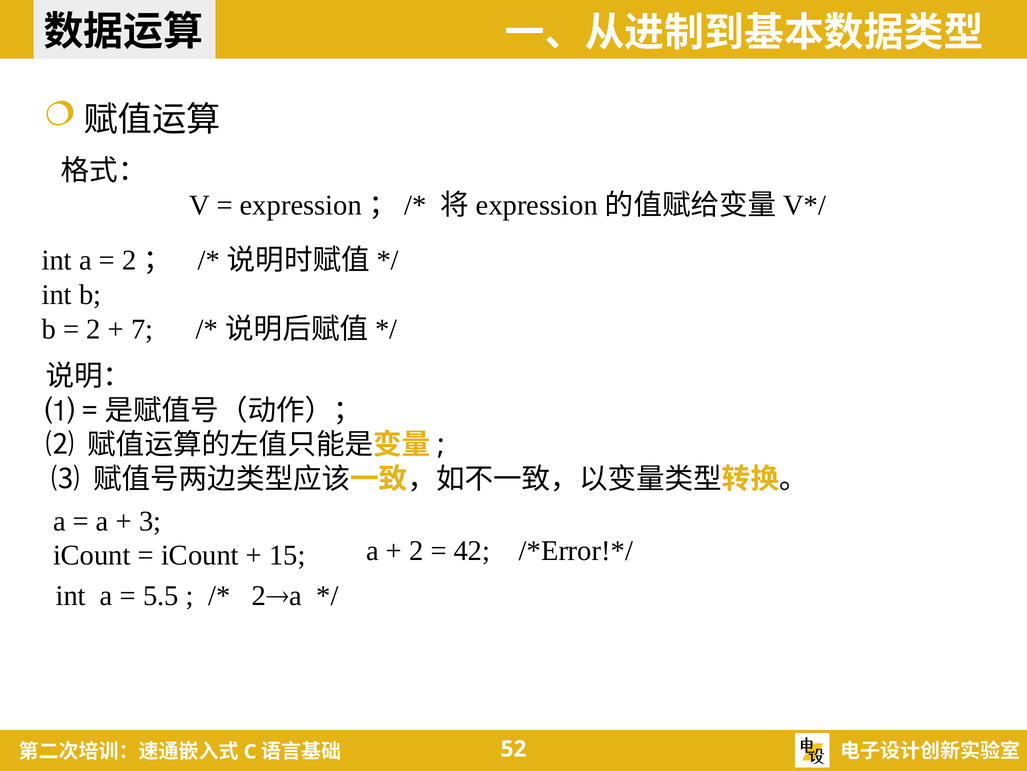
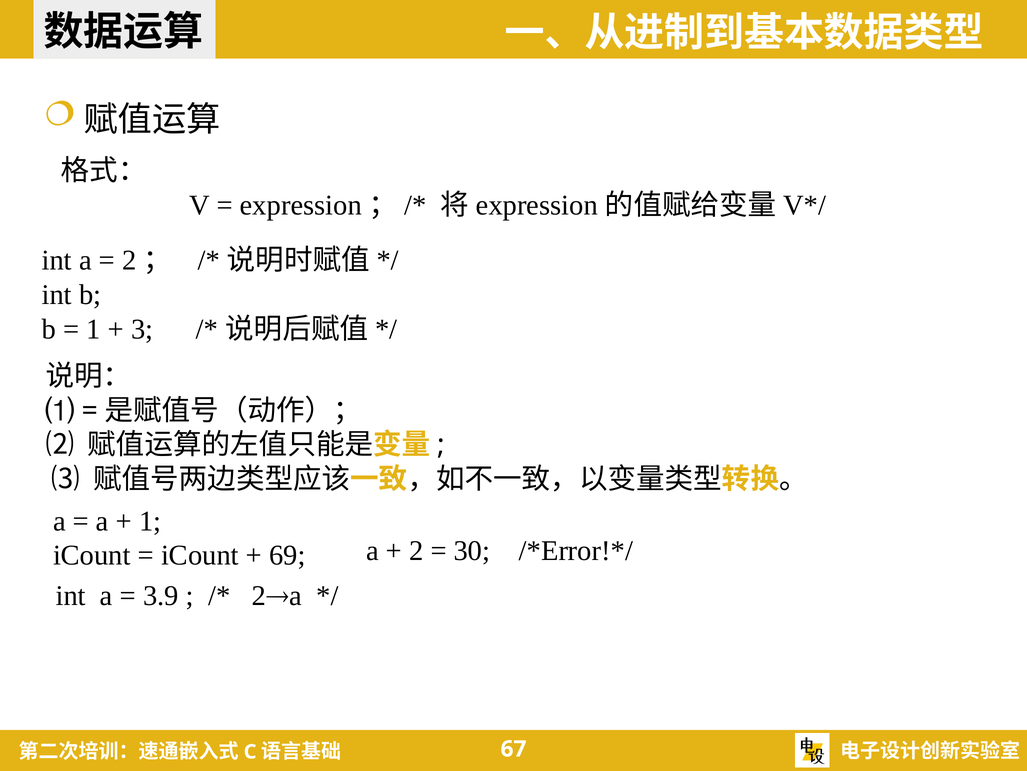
2: 2 -> 1 (94, 329)
7: 7 -> 3 (142, 329)
3: 3 -> 1 (150, 521)
15: 15 -> 69 (287, 555)
42: 42 -> 30 (472, 550)
5.5: 5.5 -> 3.9 (161, 595)
52: 52 -> 67 (514, 748)
